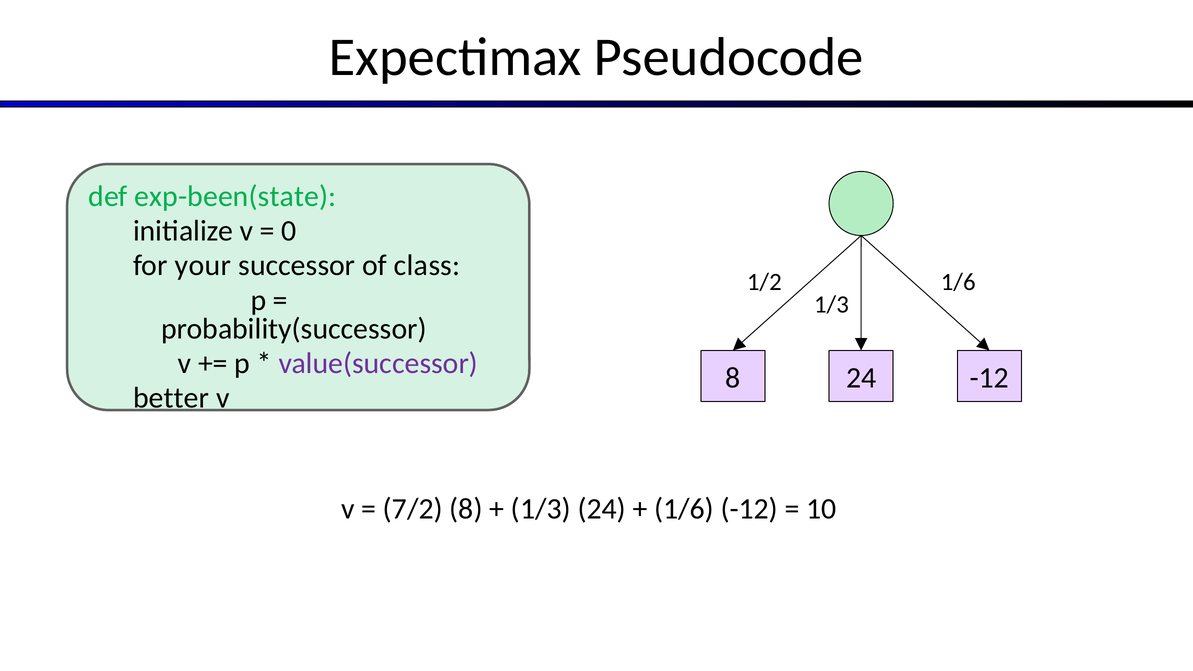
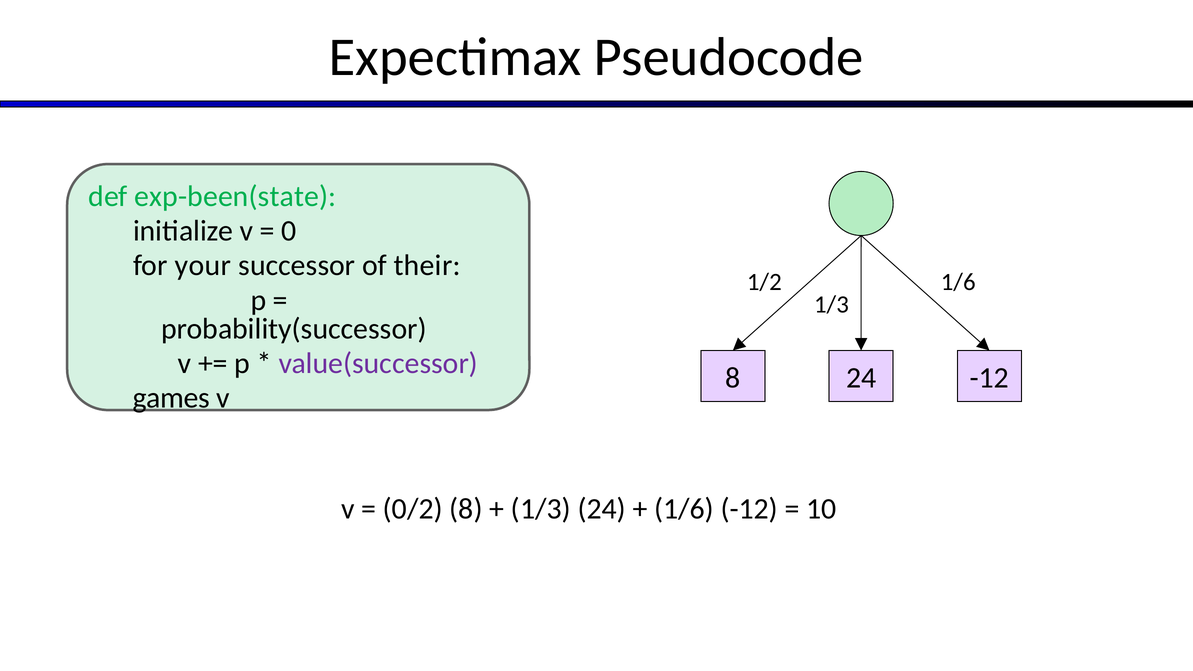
class: class -> their (427, 266)
better: better -> games (171, 398)
7/2: 7/2 -> 0/2 (413, 509)
